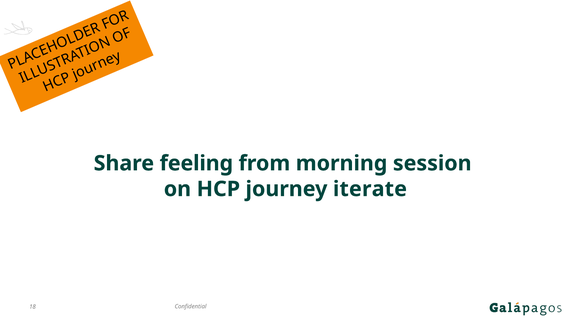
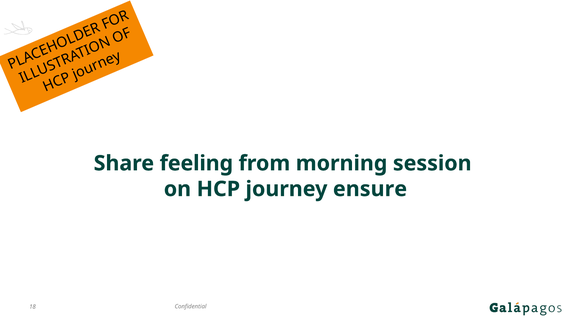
iterate: iterate -> ensure (370, 189)
